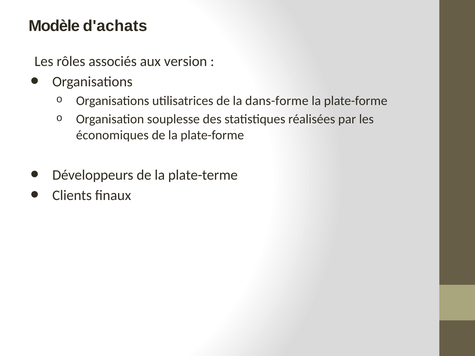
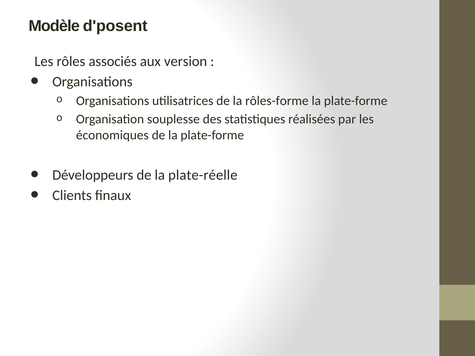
d'achats: d'achats -> d'posent (115, 26)
dans-forme: dans-forme -> rôles-forme (277, 101)
plate-terme: plate-terme -> plate-réelle (203, 175)
